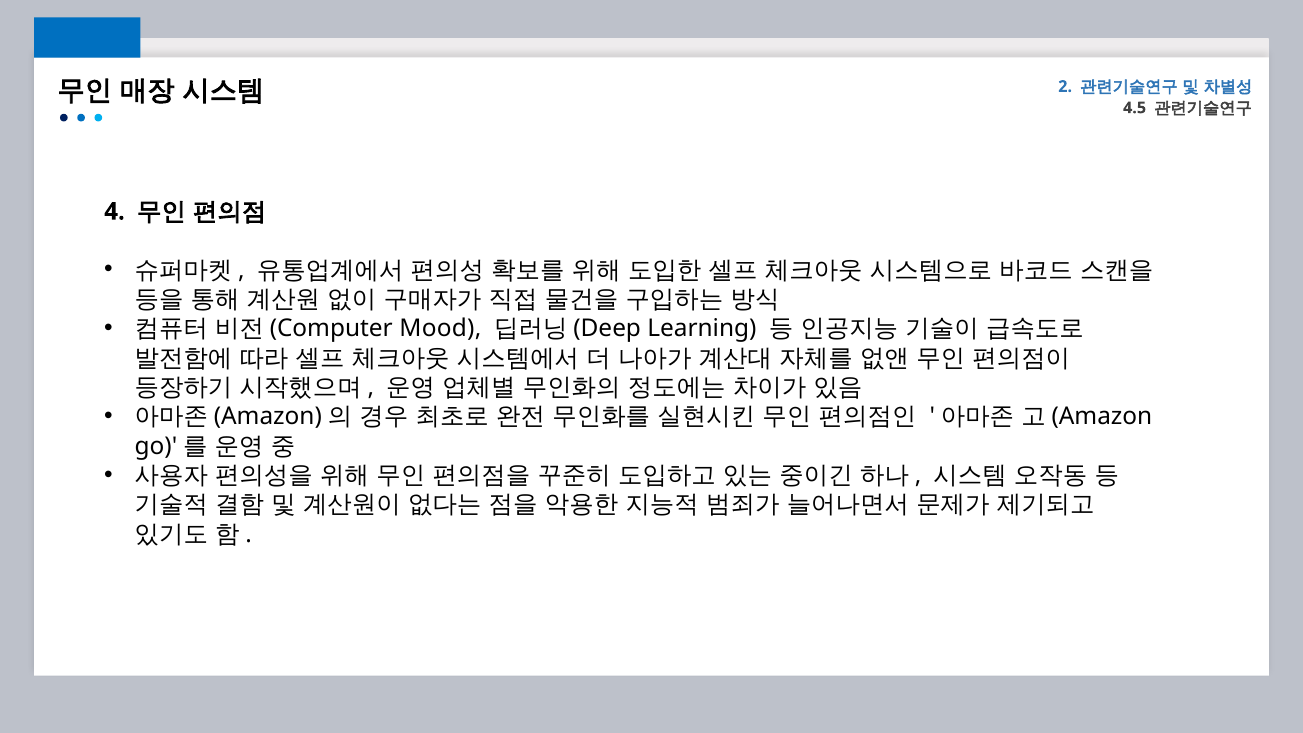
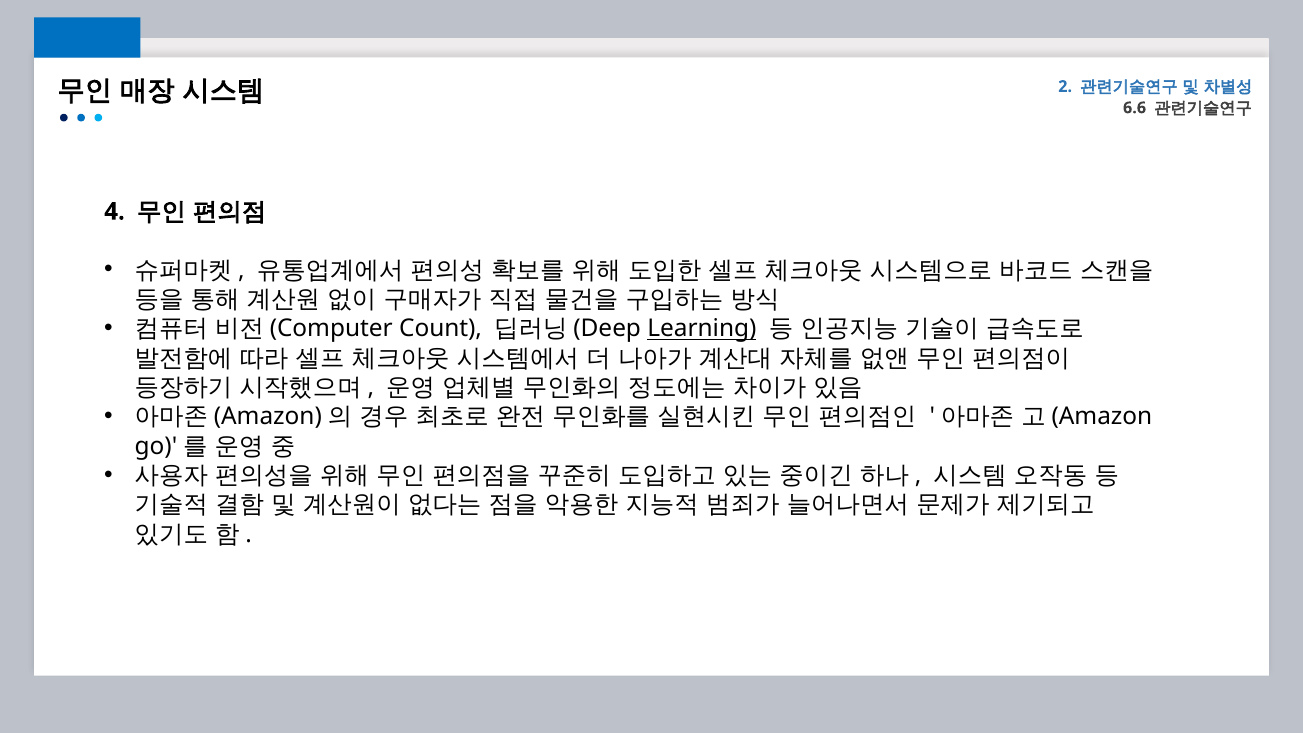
4.5: 4.5 -> 6.6 (1135, 108)
Mood: Mood -> Count (441, 329)
Learning underline: none -> present (702, 329)
